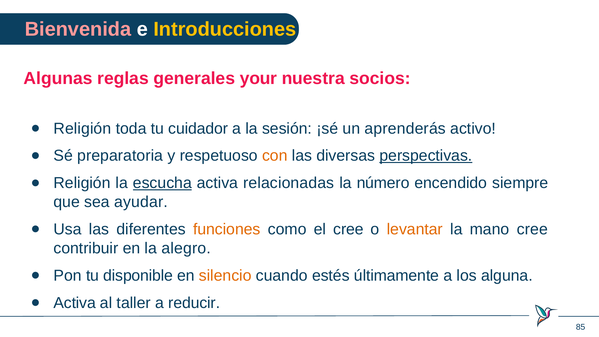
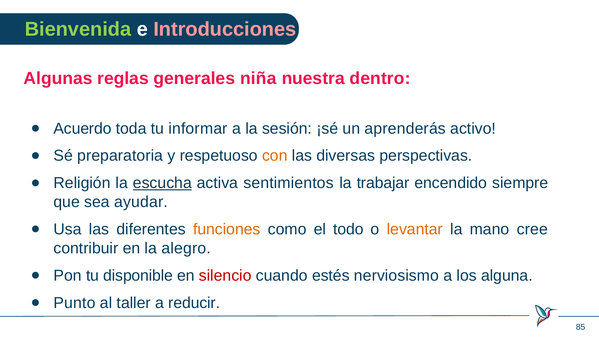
Bienvenida colour: pink -> light green (78, 29)
Introducciones colour: yellow -> pink (225, 29)
your: your -> niña (258, 78)
socios: socios -> dentro (380, 78)
Religión: Religión -> Acuerdo (83, 128)
cuidador: cuidador -> informar (198, 128)
perspectivas underline: present -> none (426, 156)
relacionadas: relacionadas -> sentimientos (289, 183)
número: número -> trabajar (383, 183)
el cree: cree -> todo (348, 229)
silencio colour: orange -> red (225, 276)
últimamente: últimamente -> nerviosismo (396, 276)
Activa: Activa -> Punto (75, 303)
